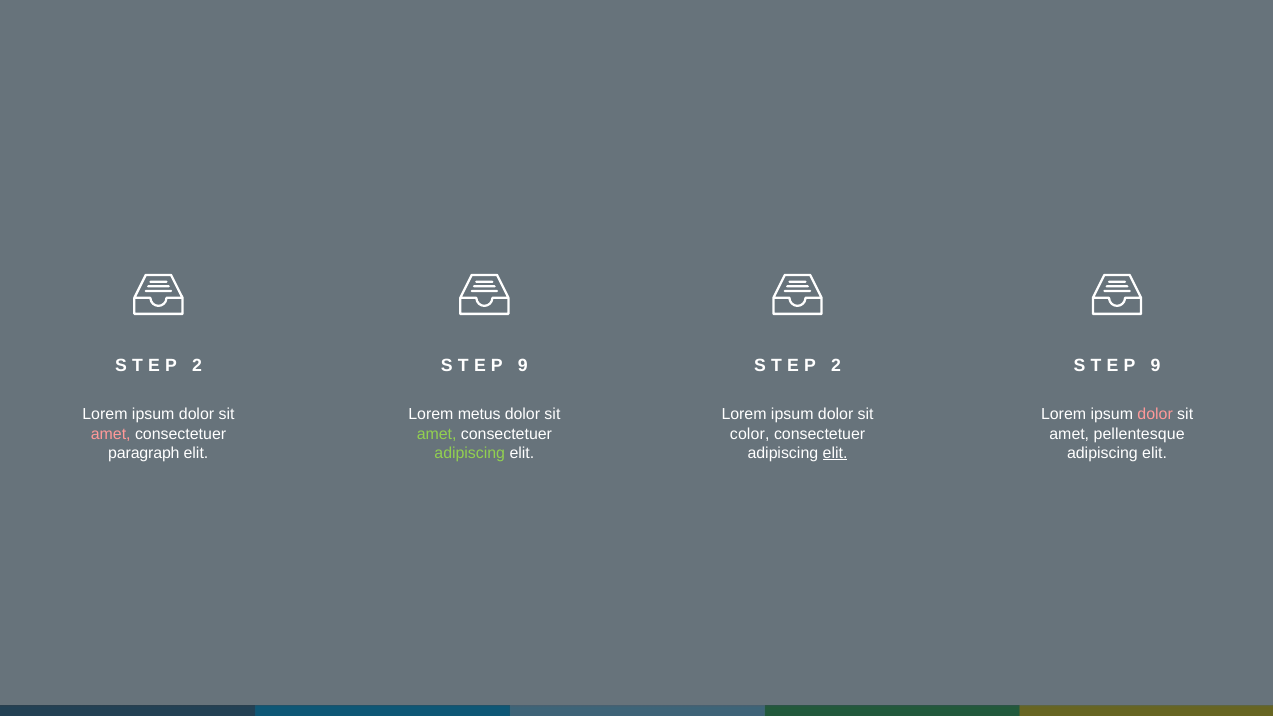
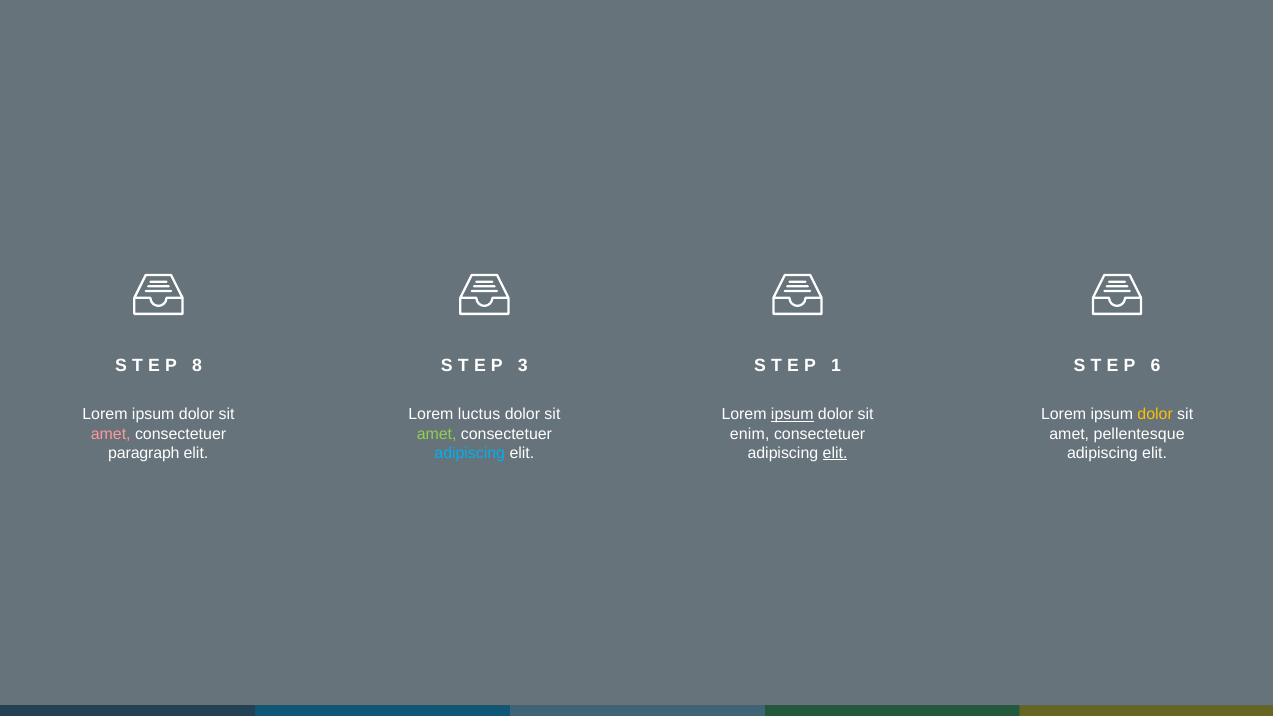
2: 2 -> 8 (197, 365)
9: 9 -> 3 (523, 365)
2: 2 -> 1 (836, 365)
9: 9 -> 6 (1156, 365)
metus: metus -> luctus (479, 415)
ipsum underline: none -> present (792, 415)
dolor colour: pink -> yellow (1155, 415)
color: color -> enim (750, 434)
adipiscing colour: light green -> light blue (470, 453)
